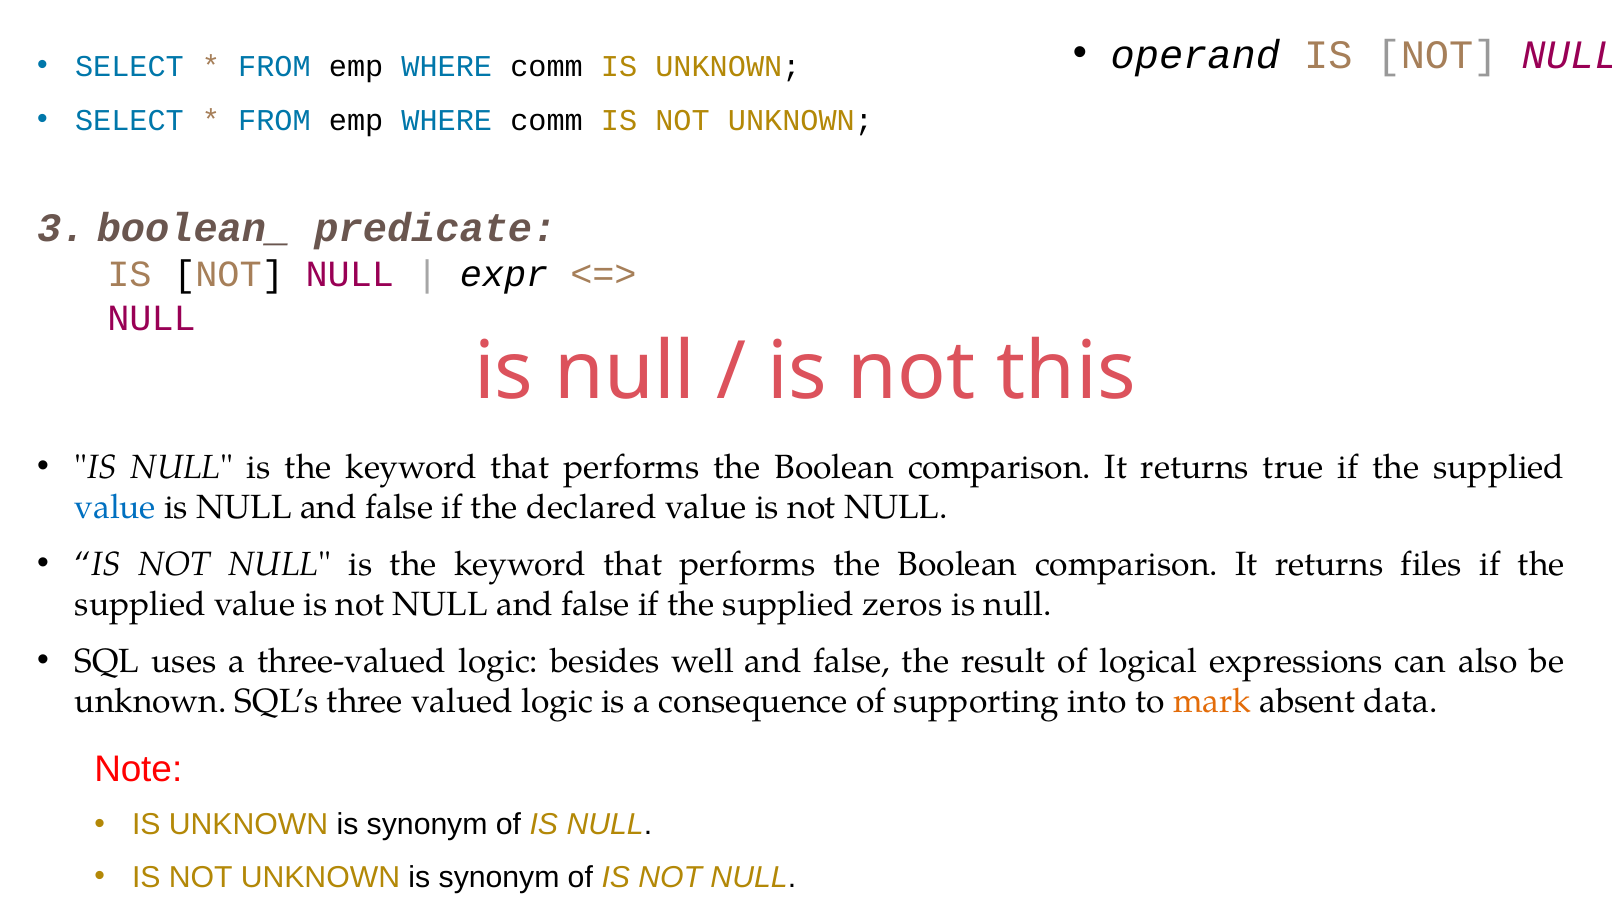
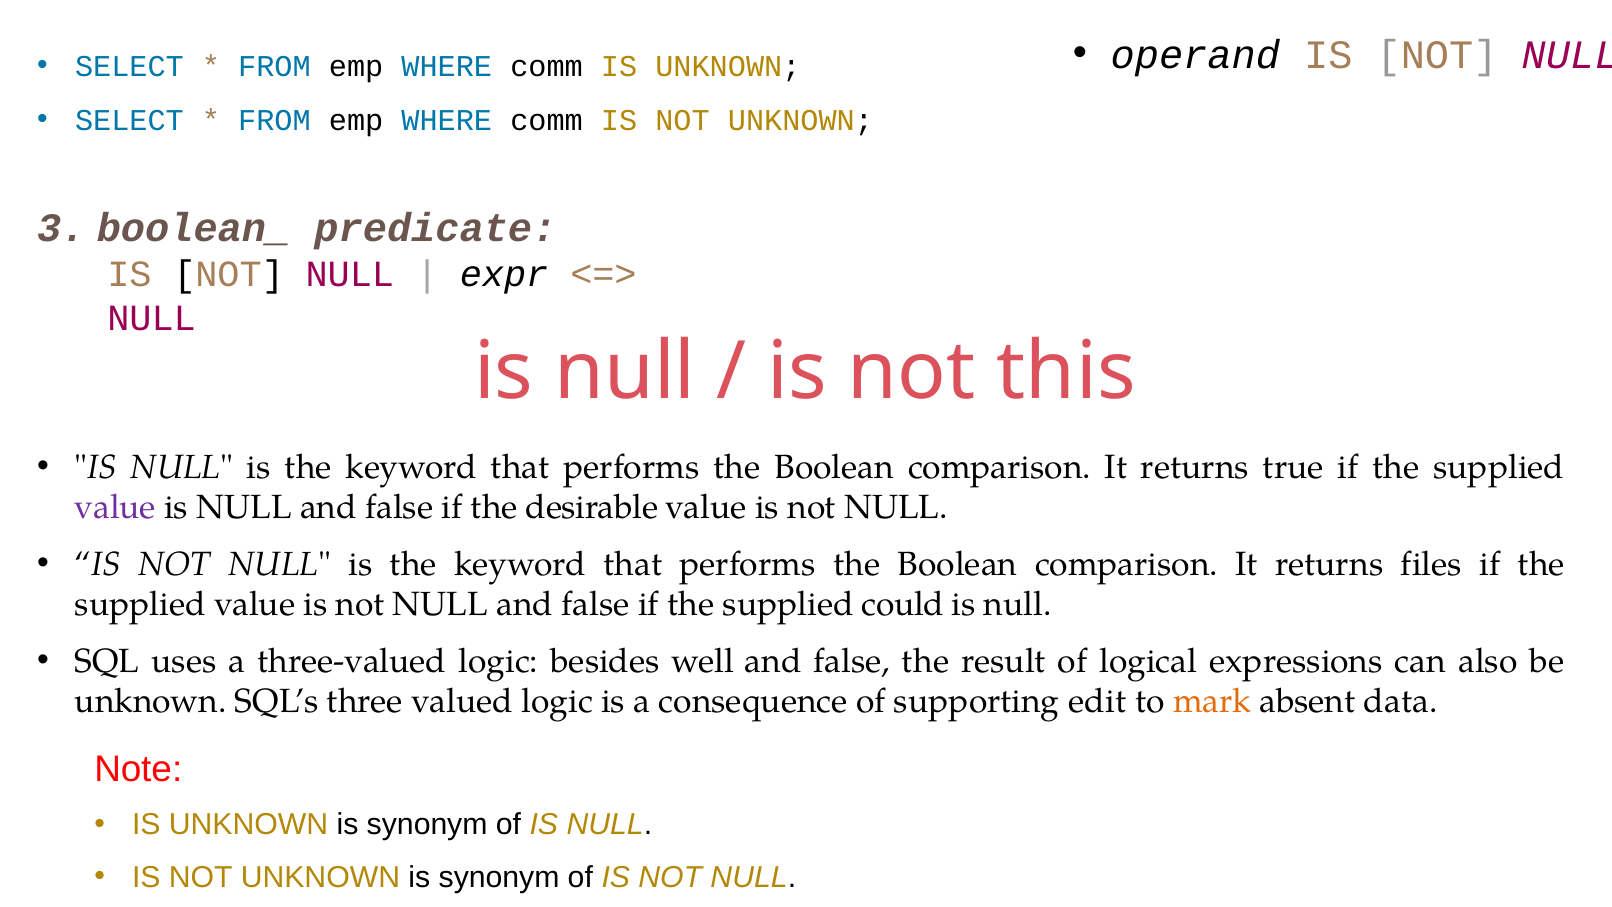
value colour: blue -> purple (116, 508)
declared: declared -> desirable (592, 508)
zeros: zeros -> could (903, 604)
into: into -> edit (1098, 701)
